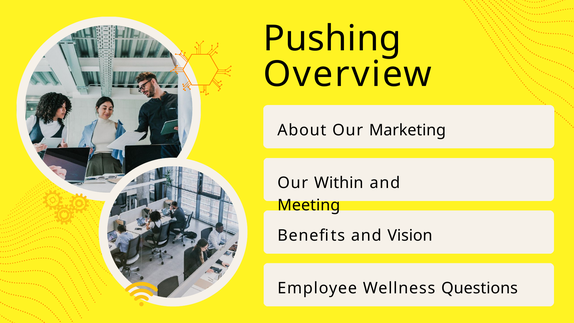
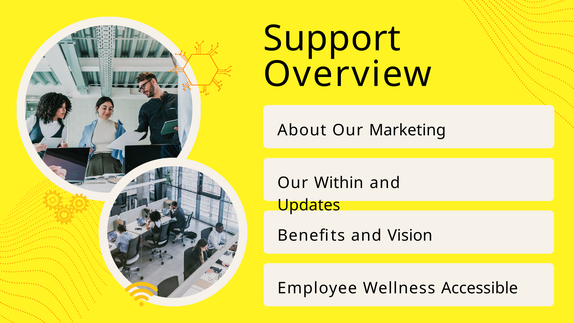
Pushing: Pushing -> Support (332, 38)
Meeting: Meeting -> Updates (309, 205)
Questions: Questions -> Accessible (480, 288)
